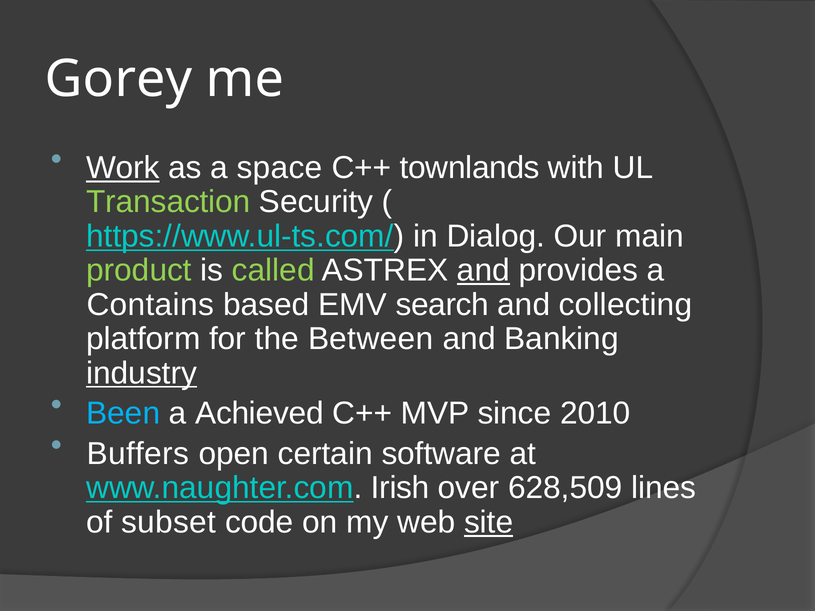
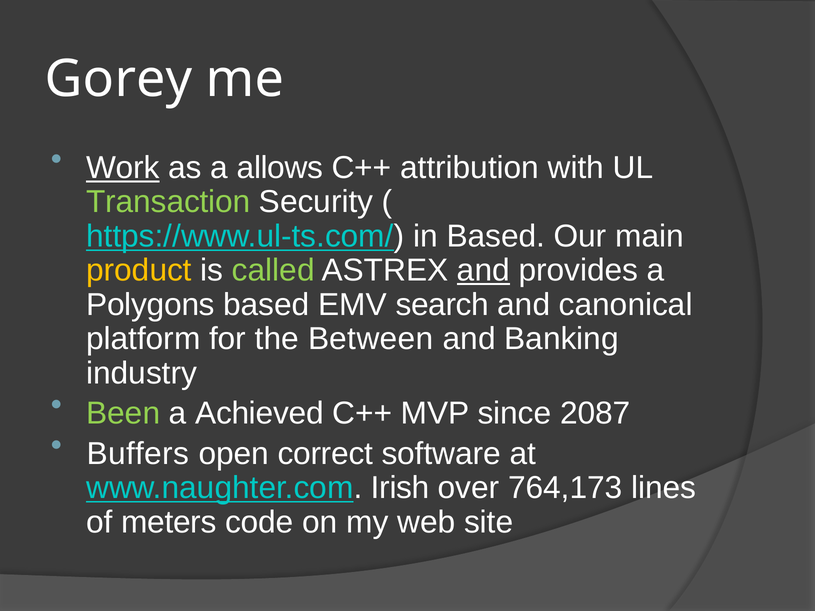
space: space -> allows (280, 168)
townlands: townlands -> attribution (470, 168)
in Dialog: Dialog -> Based (496, 236)
product colour: light green -> yellow (139, 271)
Contains: Contains -> Polygons (151, 305)
collecting: collecting -> canonical (626, 305)
industry underline: present -> none (142, 373)
Been colour: light blue -> light green (123, 414)
2010: 2010 -> 2087 (595, 414)
certain: certain -> correct (325, 454)
628,509: 628,509 -> 764,173 (565, 488)
subset: subset -> meters (169, 522)
site underline: present -> none (489, 522)
